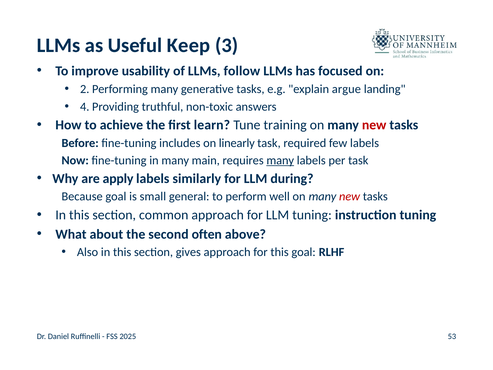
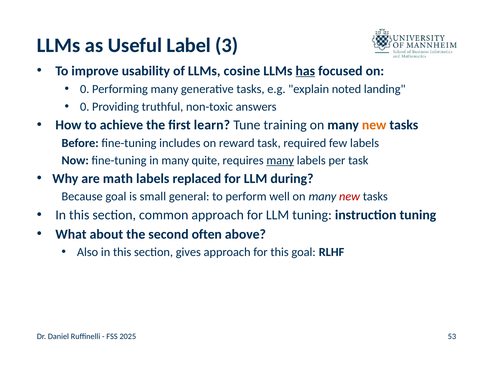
Keep: Keep -> Label (189, 45)
follow: follow -> cosine (242, 71)
has underline: none -> present (305, 71)
2: 2 -> 0 (85, 89)
argue: argue -> noted (346, 89)
4: 4 -> 0 (85, 107)
new colour: red -> orange (374, 125)
linearly: linearly -> reward (237, 143)
main: main -> quite (206, 160)
apply: apply -> math (118, 178)
similarly: similarly -> replaced (197, 178)
